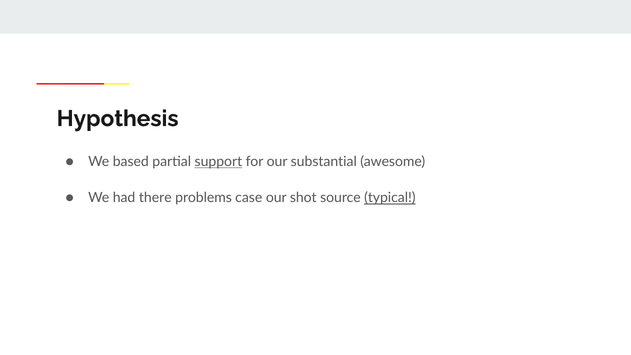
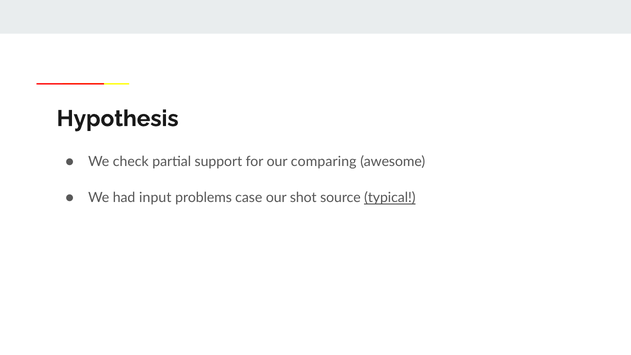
based: based -> check (131, 162)
support underline: present -> none (218, 162)
substantial: substantial -> comparing (324, 162)
there: there -> input (155, 198)
